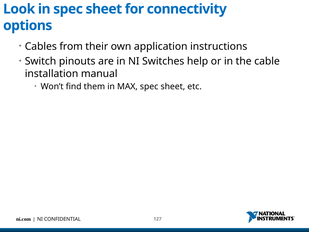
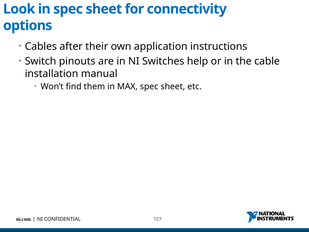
from: from -> after (71, 46)
